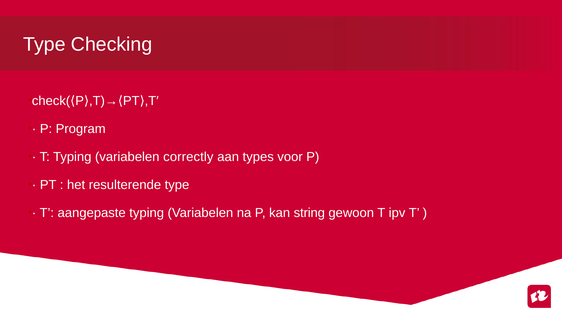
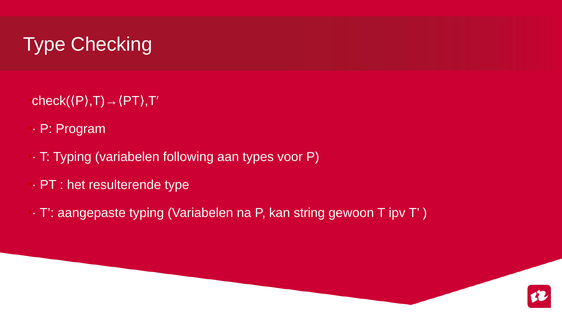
correctly: correctly -> following (188, 157)
